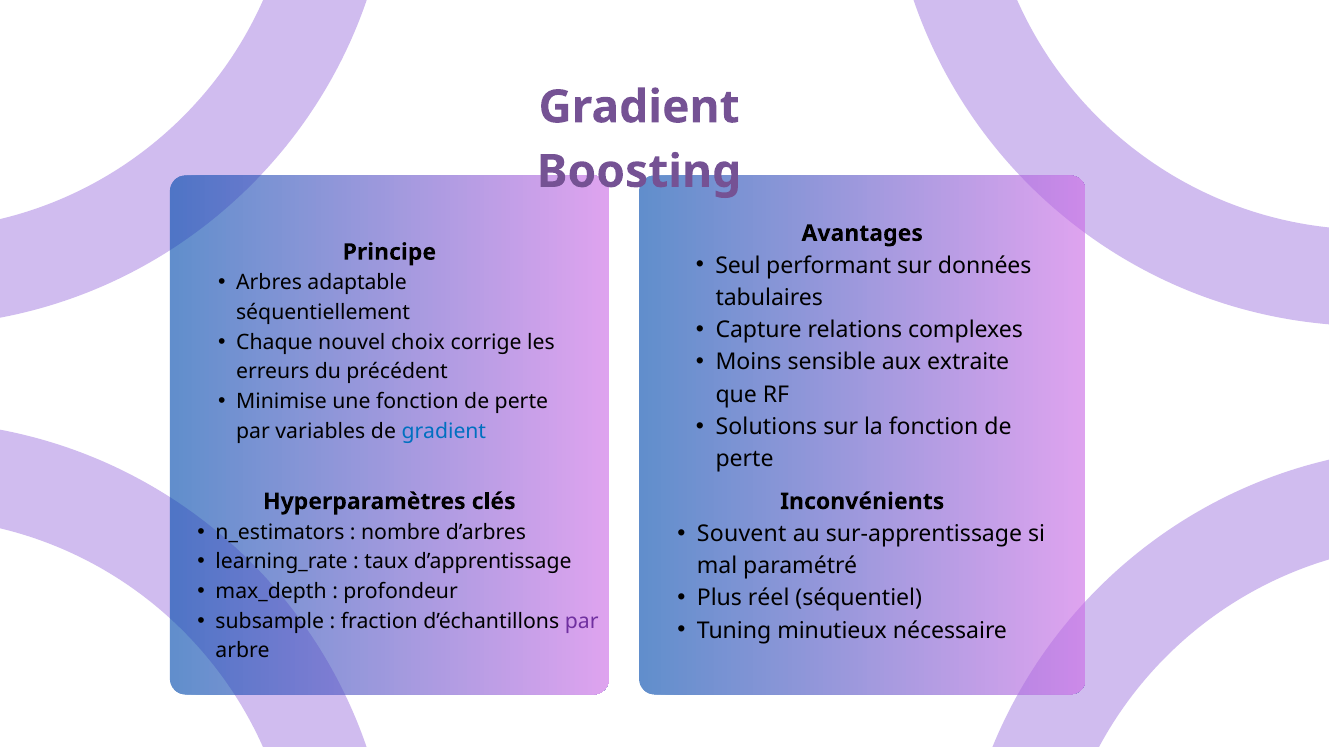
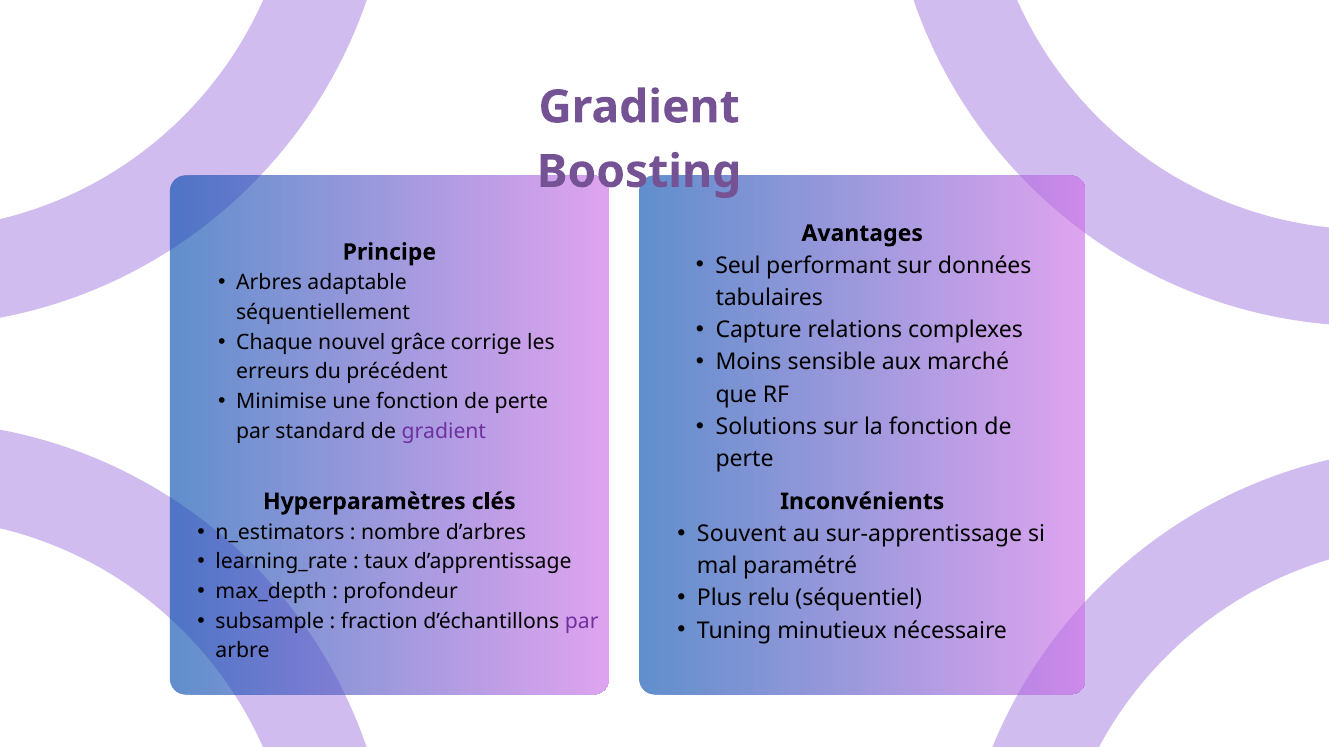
choix: choix -> grâce (418, 342)
extraite: extraite -> marché (968, 363)
variables: variables -> standard (320, 432)
gradient colour: blue -> purple (444, 432)
réel: réel -> relu (769, 599)
